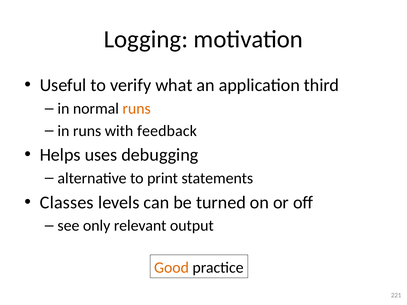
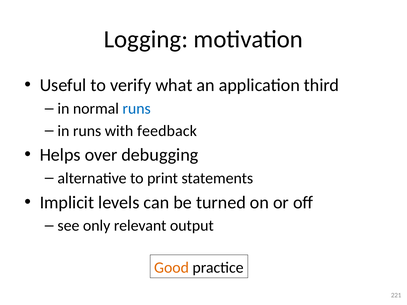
runs colour: orange -> blue (137, 109)
uses: uses -> over (101, 155)
Classes: Classes -> Implicit (67, 203)
